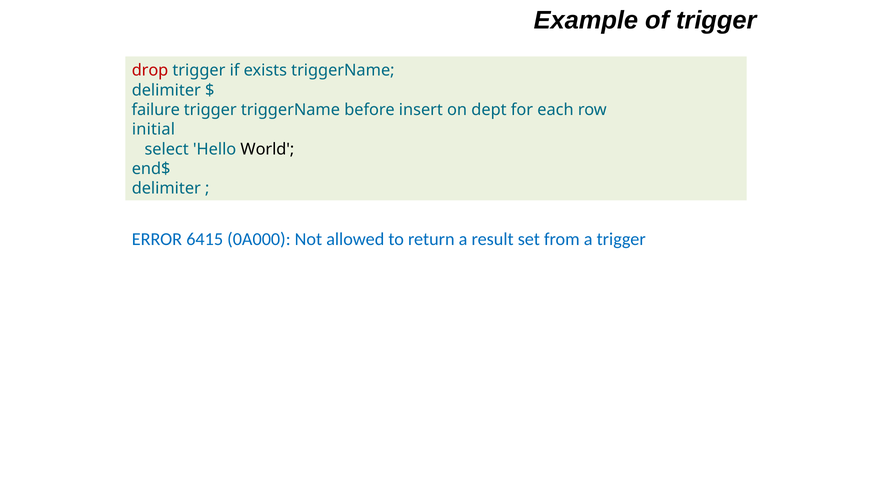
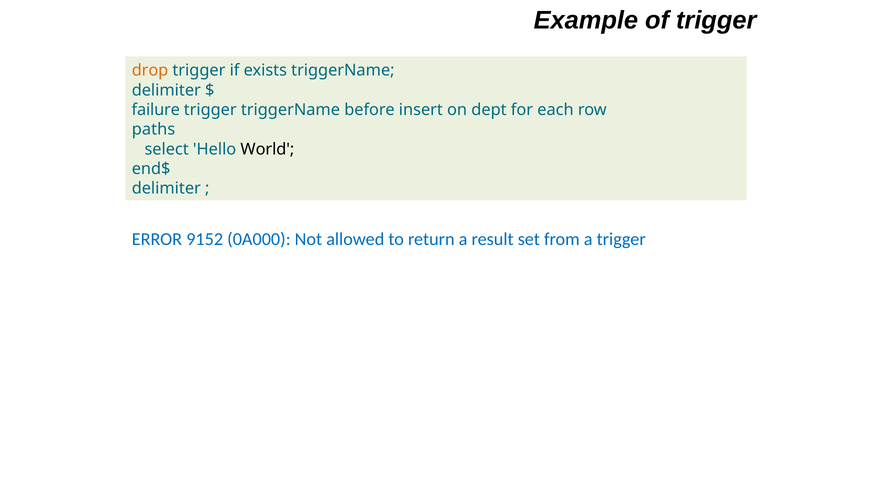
drop colour: red -> orange (150, 71)
initial: initial -> paths (154, 129)
6415: 6415 -> 9152 (205, 239)
